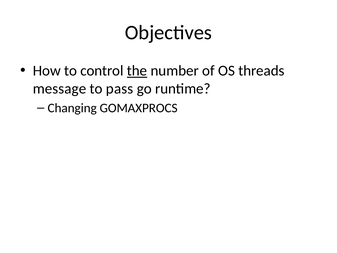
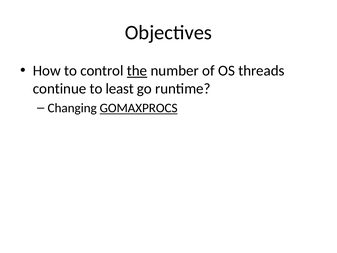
message: message -> continue (60, 89)
pass: pass -> least (120, 89)
GOMAXPROCS underline: none -> present (139, 108)
